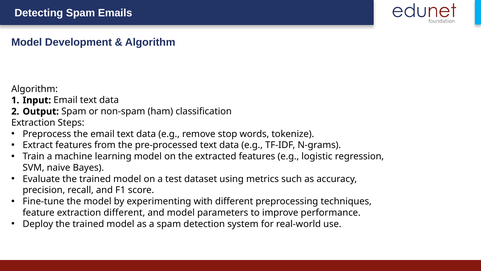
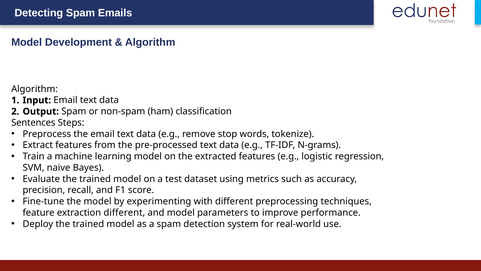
Extraction: Extraction -> Sentences (33, 123)
